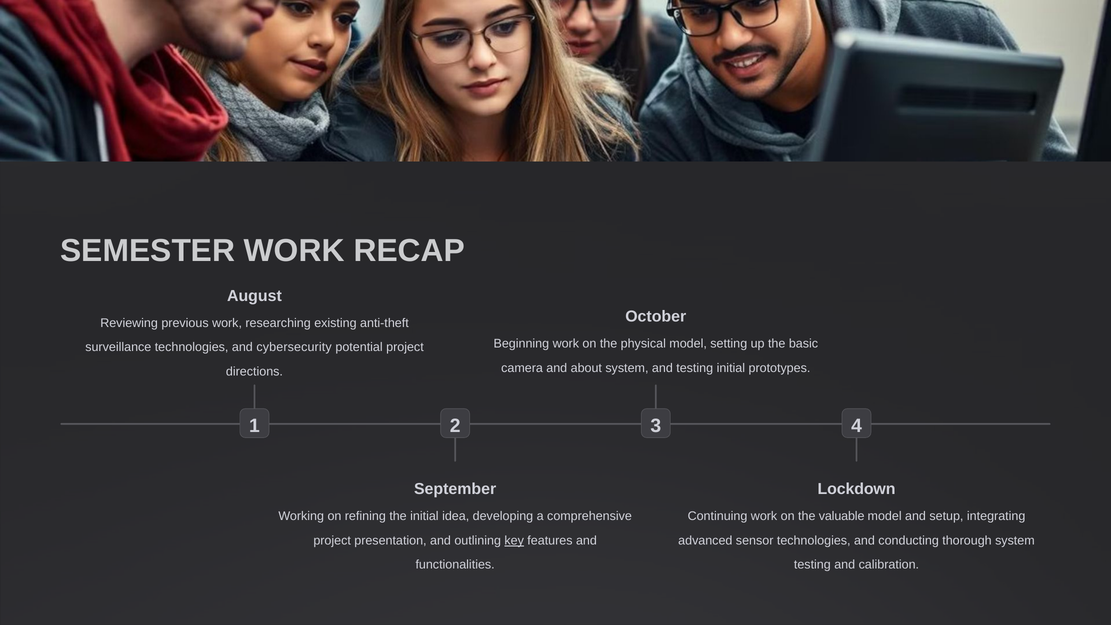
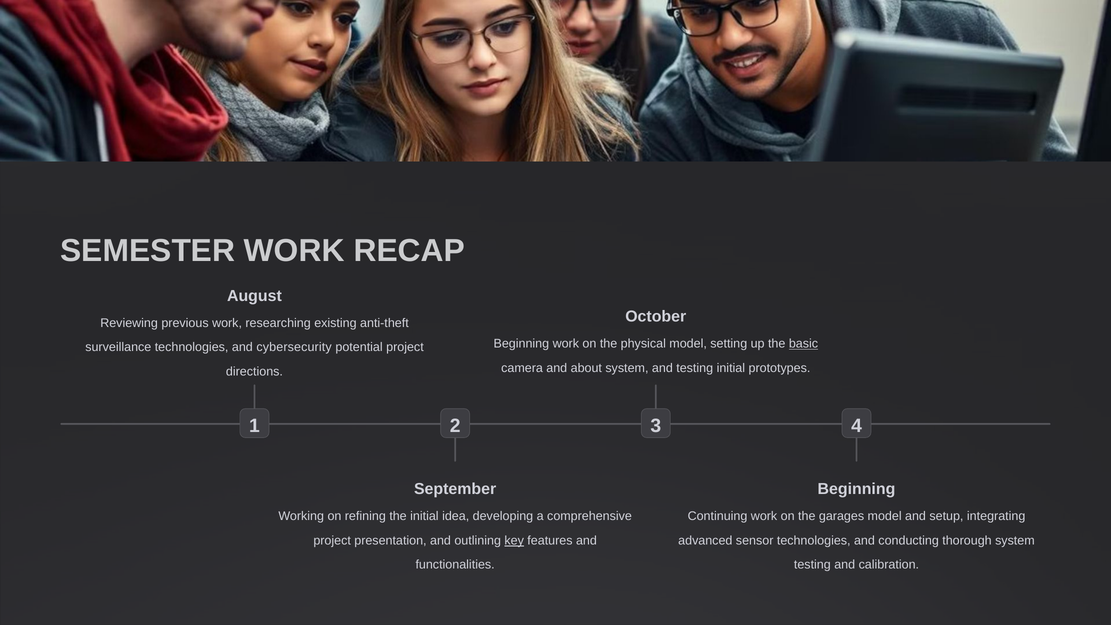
basic underline: none -> present (804, 344)
Lockdown: Lockdown -> Beginning (856, 489)
valuable: valuable -> garages (842, 516)
